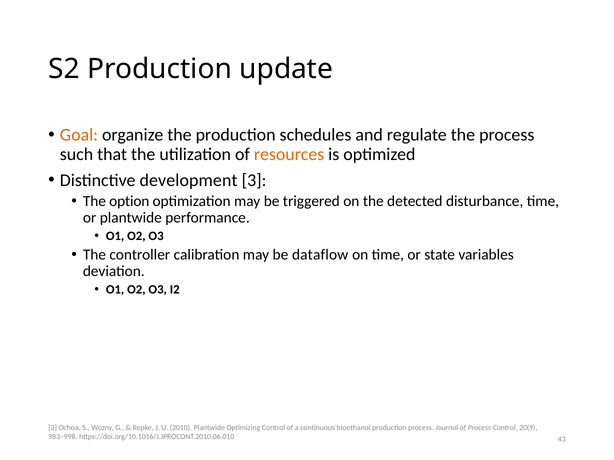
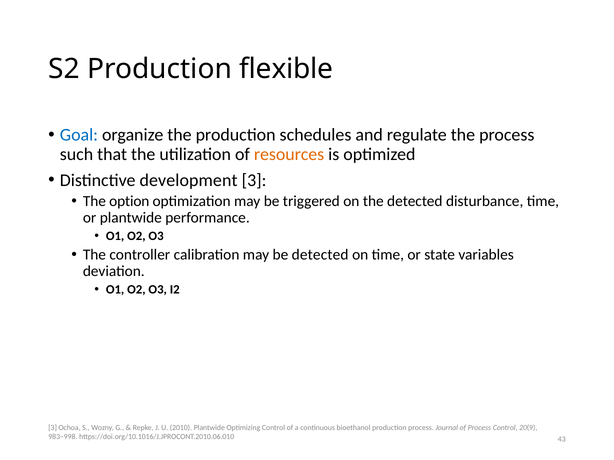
update: update -> flexible (286, 69)
Goal colour: orange -> blue (79, 135)
be dataflow: dataflow -> detected (320, 255)
